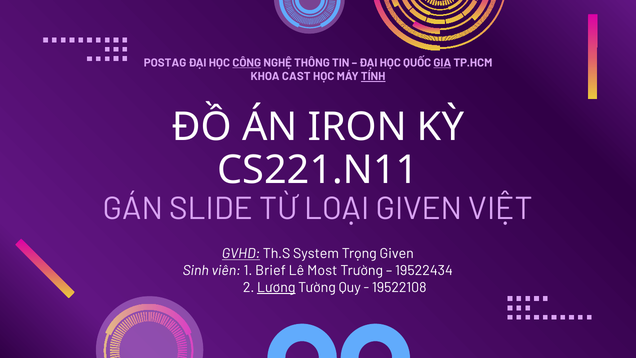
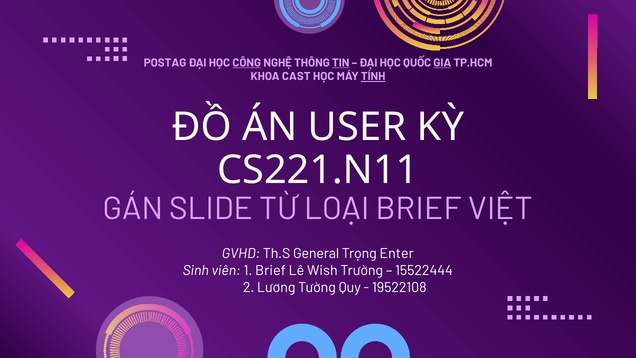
TIN underline: none -> present (341, 63)
IRON: IRON -> USER (357, 127)
LOẠI GIVEN: GIVEN -> BRIEF (419, 209)
GVHD underline: present -> none (241, 253)
System: System -> General (316, 253)
Trọng Given: Given -> Enter (397, 253)
Most: Most -> Wish (322, 270)
19522434: 19522434 -> 15522444 (424, 270)
Lương underline: present -> none (276, 287)
